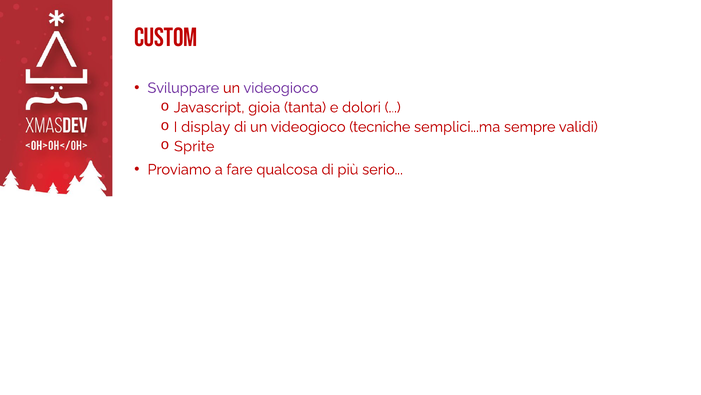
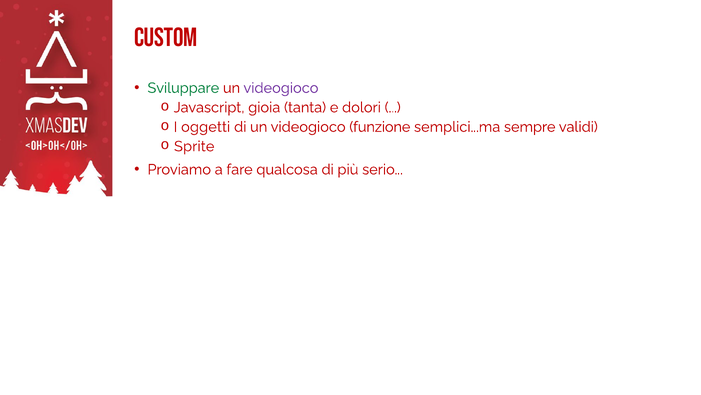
Sviluppare colour: purple -> green (183, 88)
display: display -> oggetti (206, 127)
tecniche: tecniche -> funzione (380, 127)
